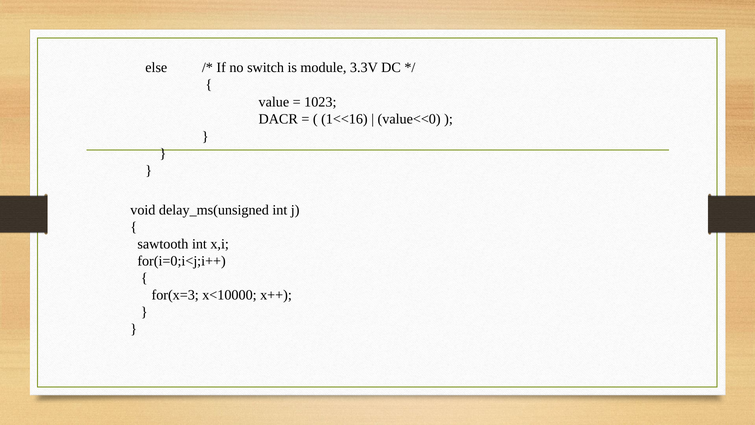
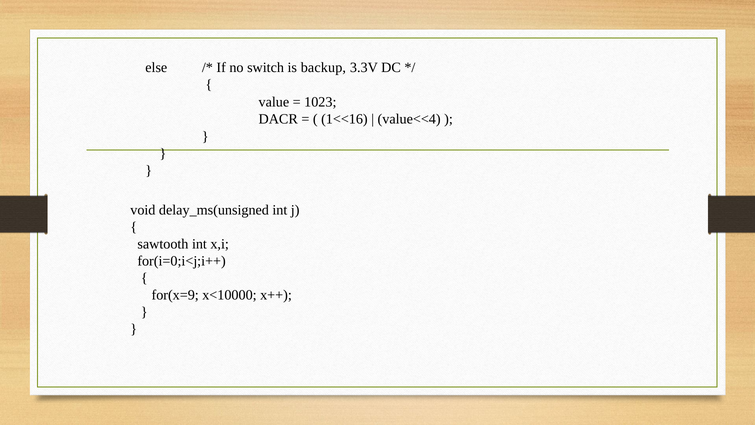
module: module -> backup (323, 68)
value<<0: value<<0 -> value<<4 (409, 119)
for(x=3: for(x=3 -> for(x=9 (175, 295)
